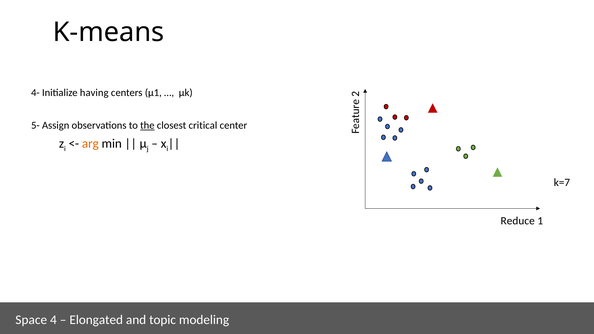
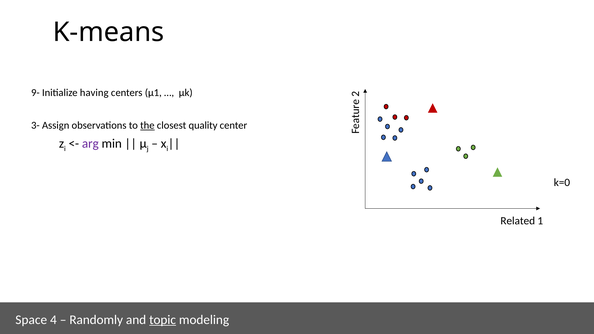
4-: 4- -> 9- (35, 93)
5-: 5- -> 3- (35, 125)
critical: critical -> quality (203, 125)
arg colour: orange -> purple (90, 144)
k=7: k=7 -> k=0 (562, 182)
Reduce: Reduce -> Related (518, 221)
Elongated: Elongated -> Randomly (96, 320)
topic underline: none -> present (163, 320)
